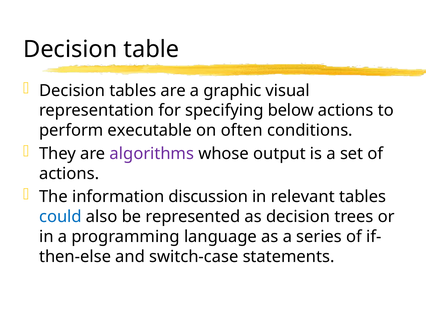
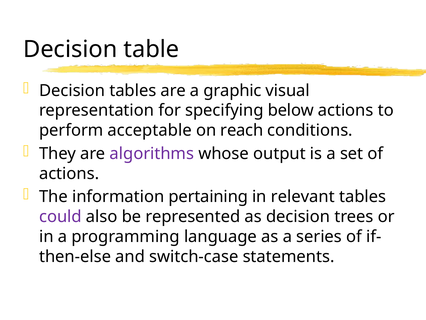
executable: executable -> acceptable (150, 130)
often: often -> reach (242, 130)
discussion: discussion -> pertaining (208, 197)
could colour: blue -> purple (60, 216)
